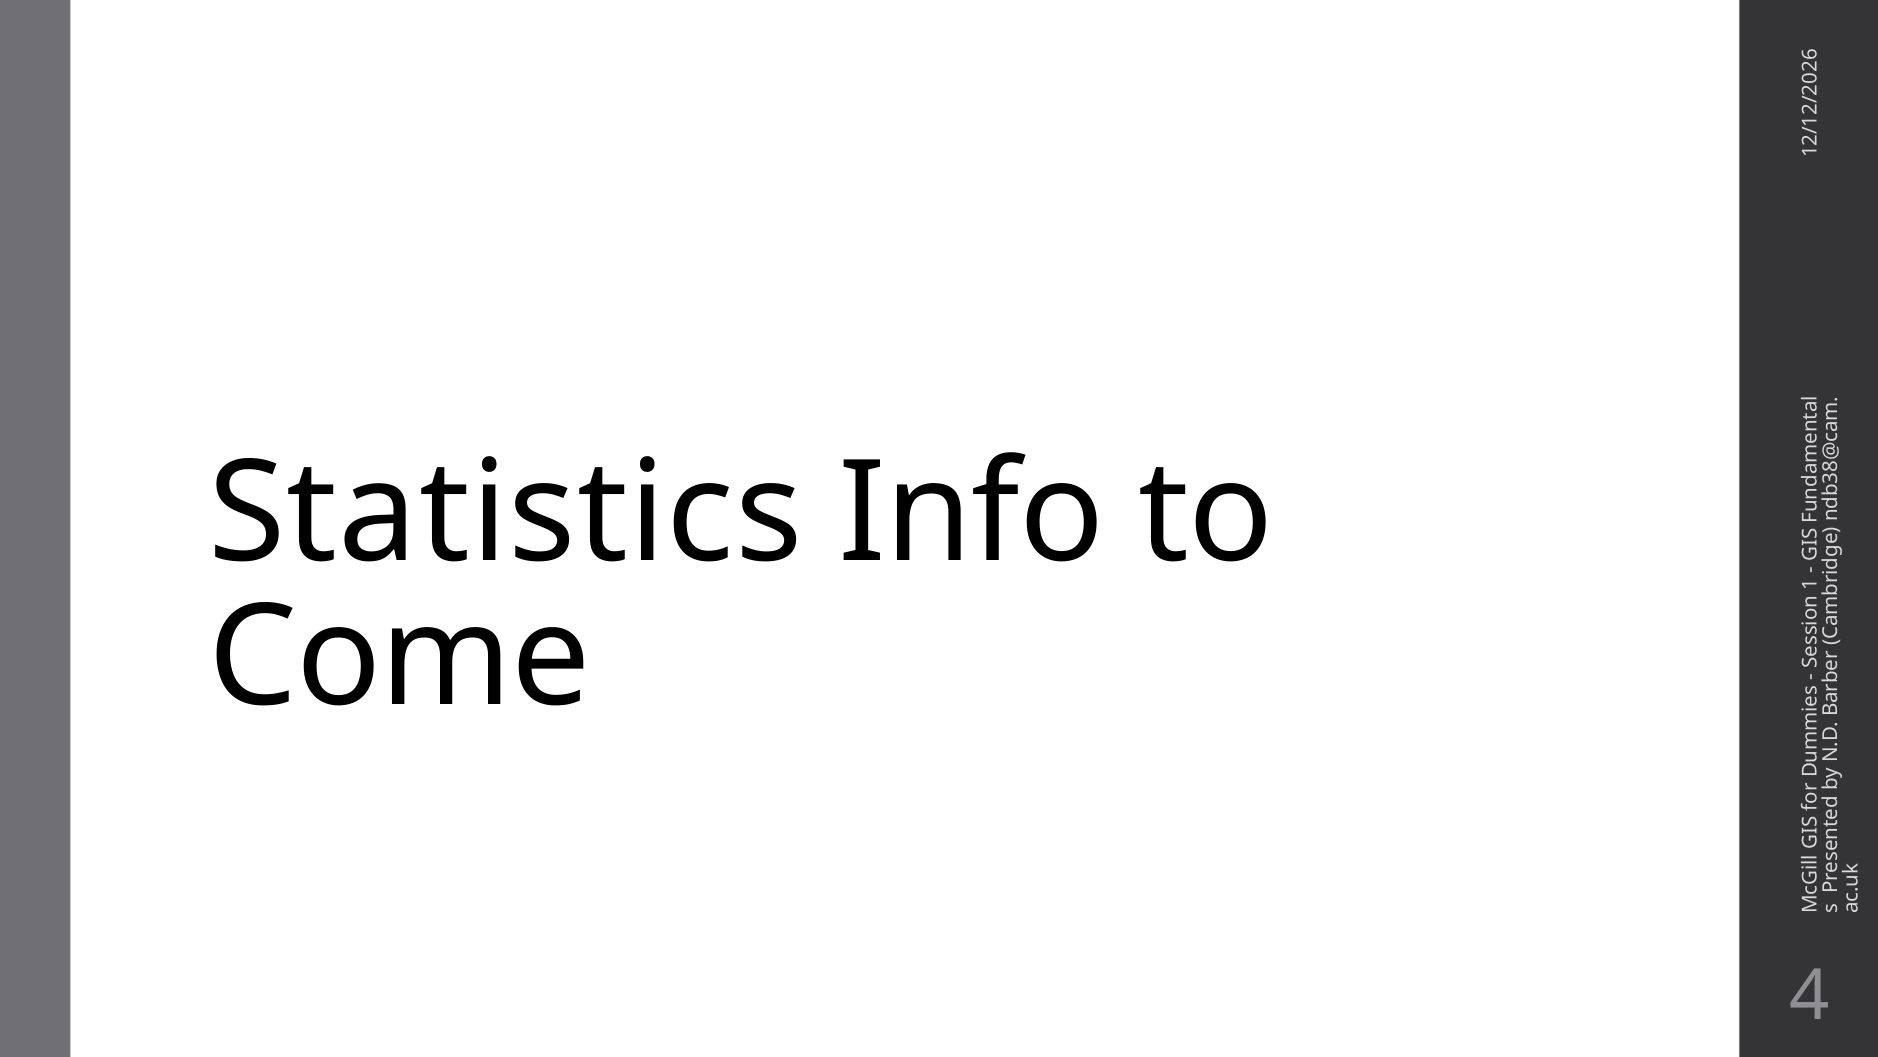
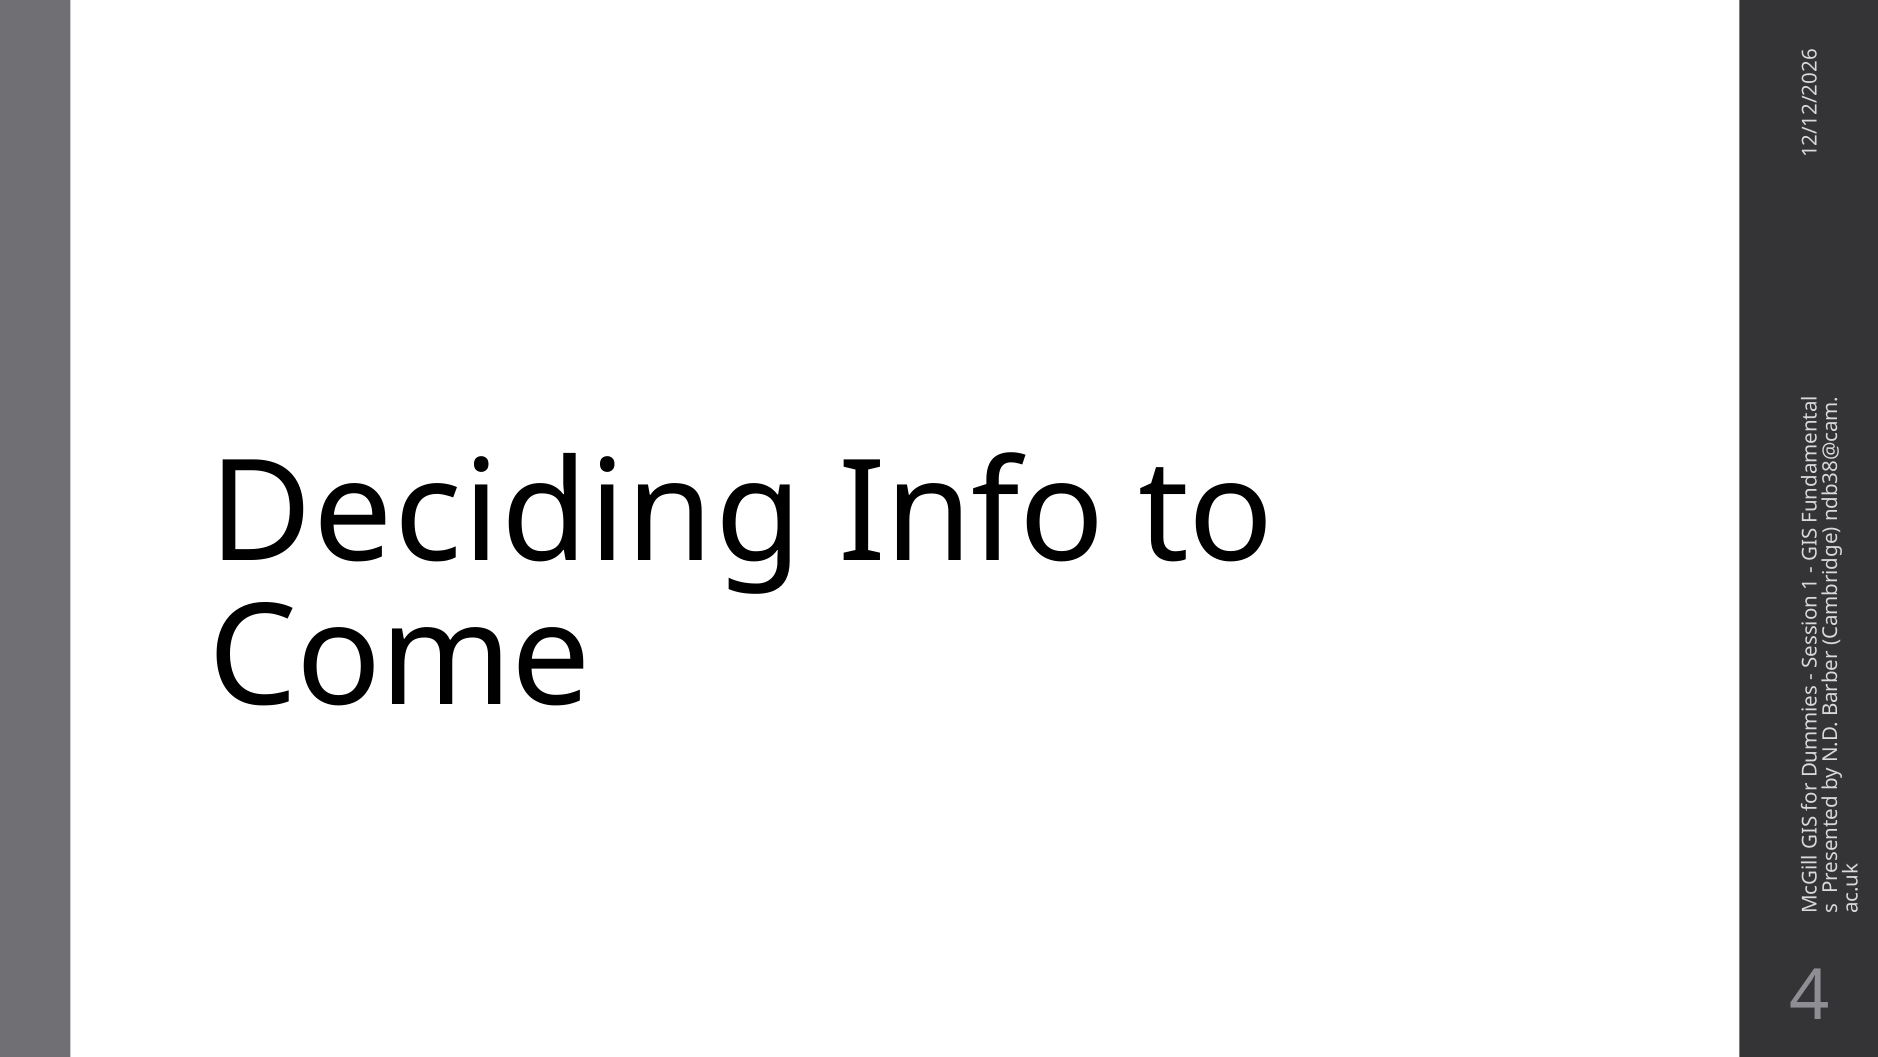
Statistics: Statistics -> Deciding (506, 513)
